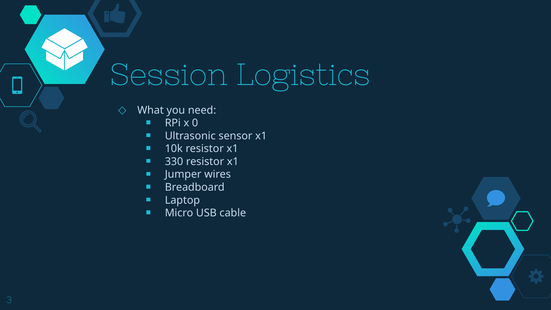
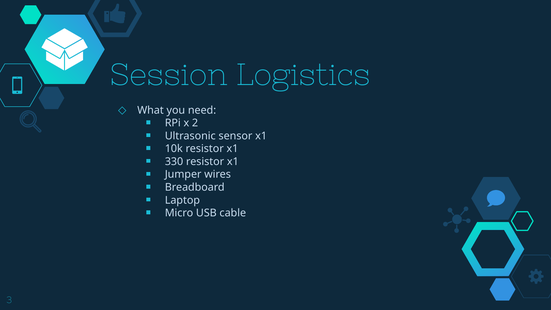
0: 0 -> 2 (195, 123)
